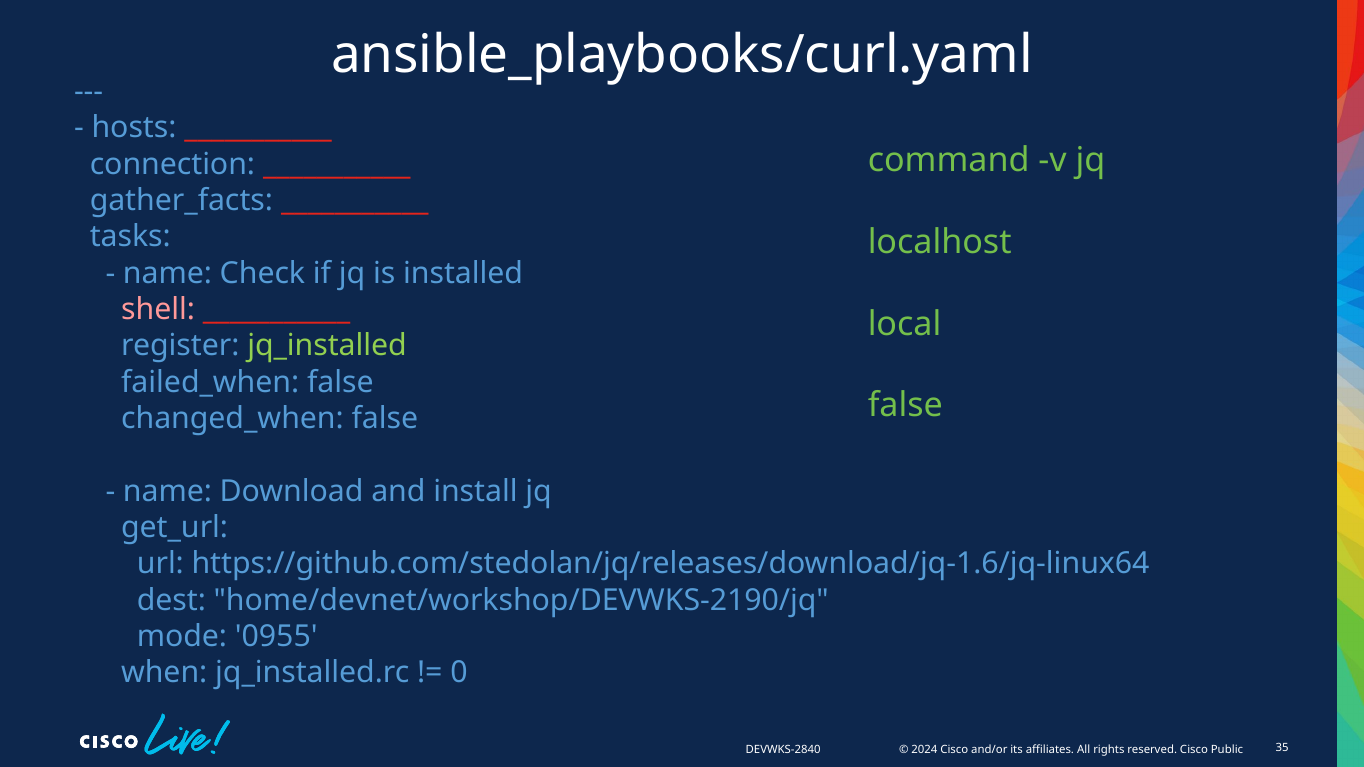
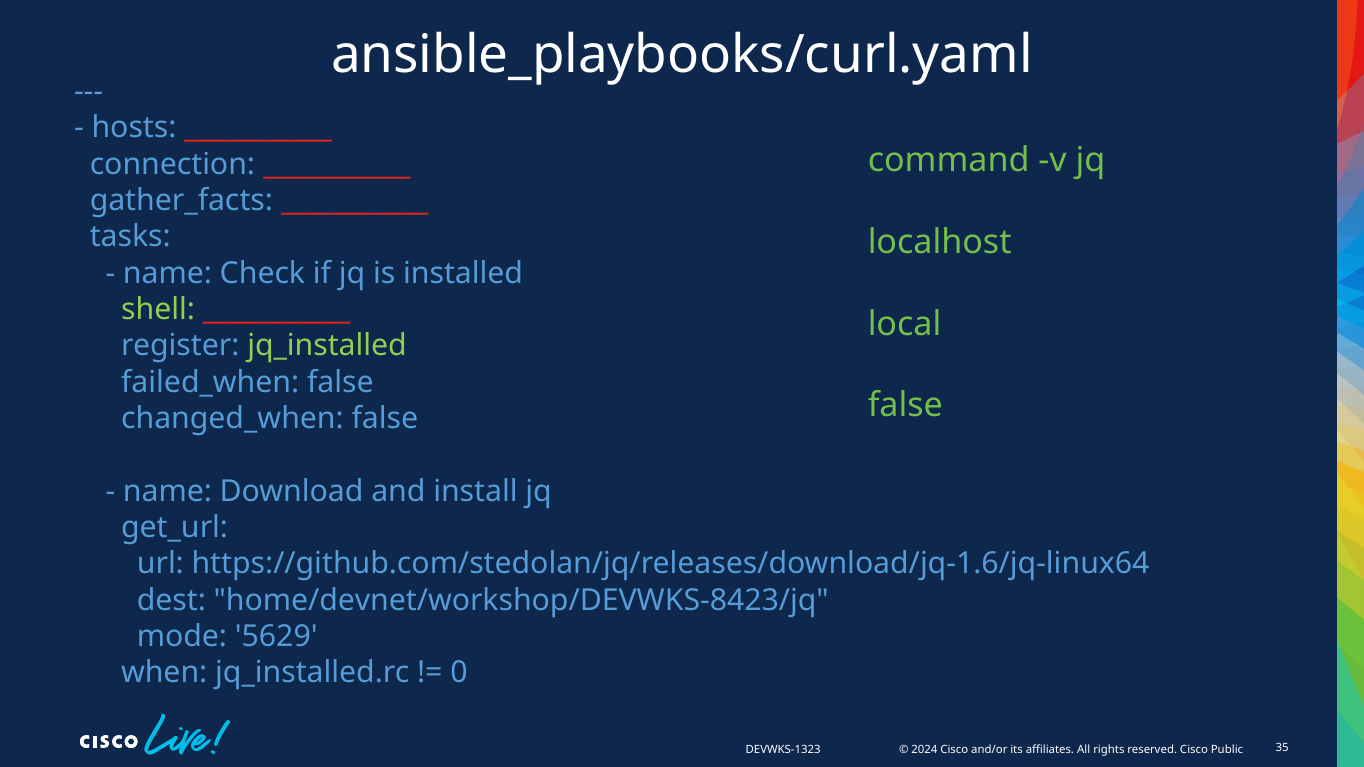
shell colour: pink -> light green (158, 310)
home/devnet/workshop/DEVWKS-2190/jq: home/devnet/workshop/DEVWKS-2190/jq -> home/devnet/workshop/DEVWKS-8423/jq (521, 601)
0955: 0955 -> 5629 (276, 637)
DEVWKS-2840: DEVWKS-2840 -> DEVWKS-1323 (783, 750)
